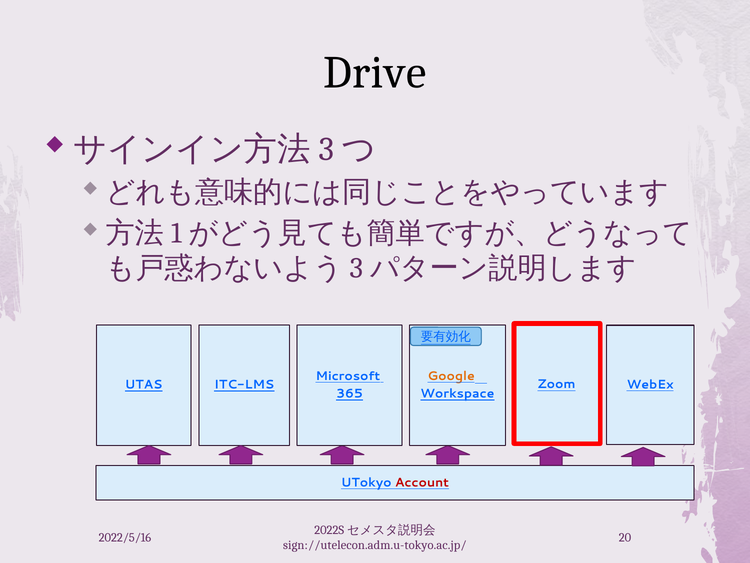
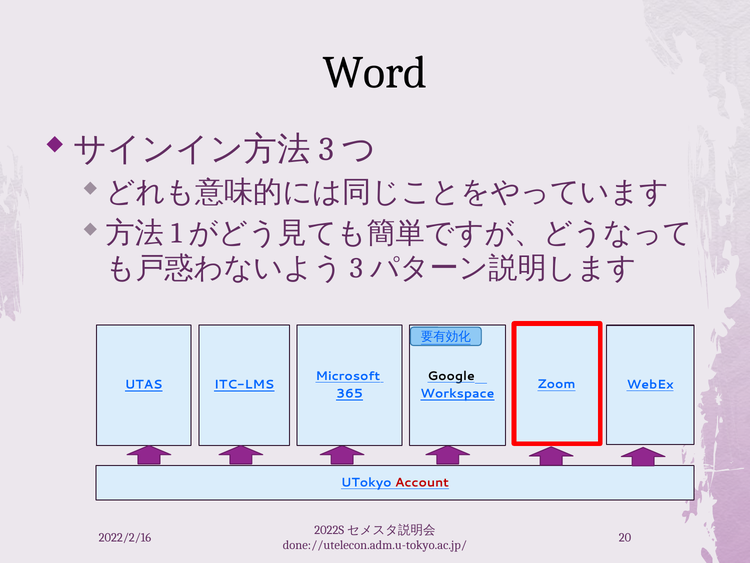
Drive: Drive -> Word (375, 73)
Google colour: orange -> black (451, 376)
2022/5/16: 2022/5/16 -> 2022/2/16 (125, 537)
sign://utelecon.adm.u-tokyo.ac.jp/: sign://utelecon.adm.u-tokyo.ac.jp/ -> done://utelecon.adm.u-tokyo.ac.jp/ (375, 545)
